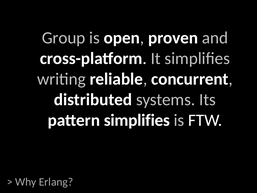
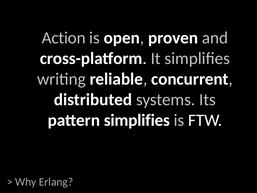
Group: Group -> Action (64, 38)
